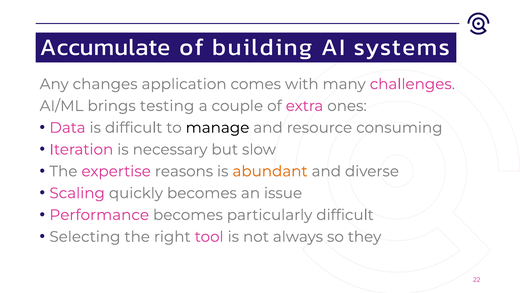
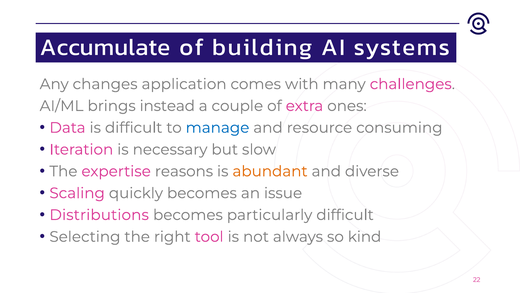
testing: testing -> instead (167, 106)
manage colour: black -> blue (218, 128)
Performance: Performance -> Distributions (99, 215)
they: they -> kind (365, 236)
